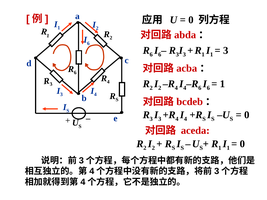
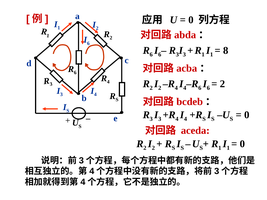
3: 3 -> 8 (226, 51)
1: 1 -> 2 (222, 84)
